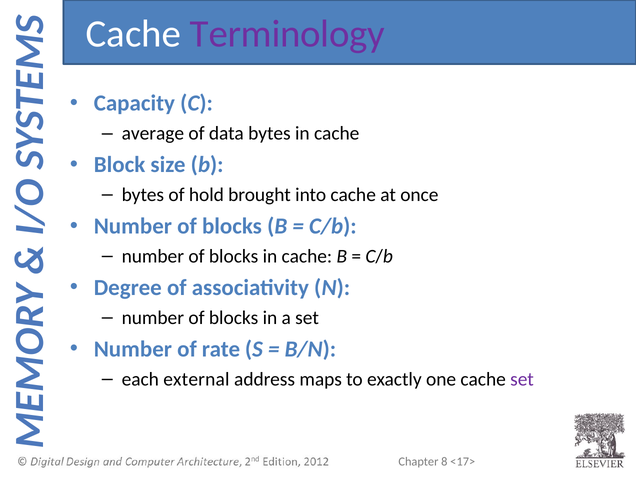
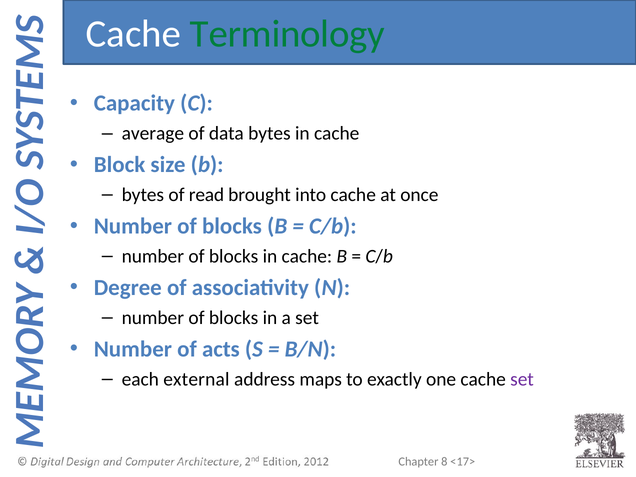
Terminology colour: purple -> green (287, 34)
hold: hold -> read (206, 195)
rate: rate -> acts (221, 349)
